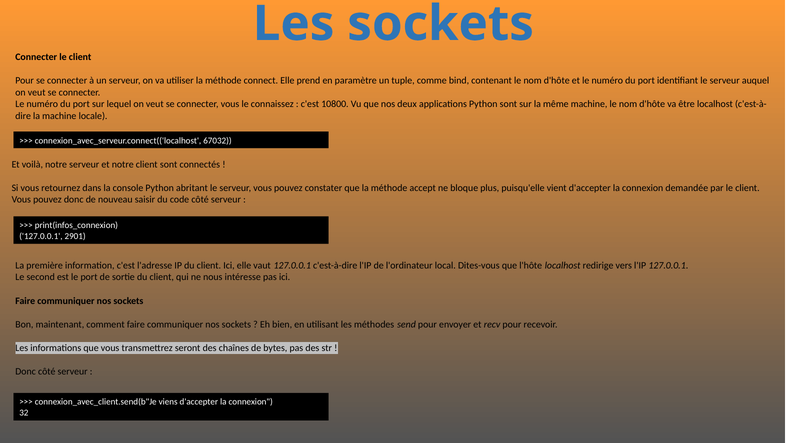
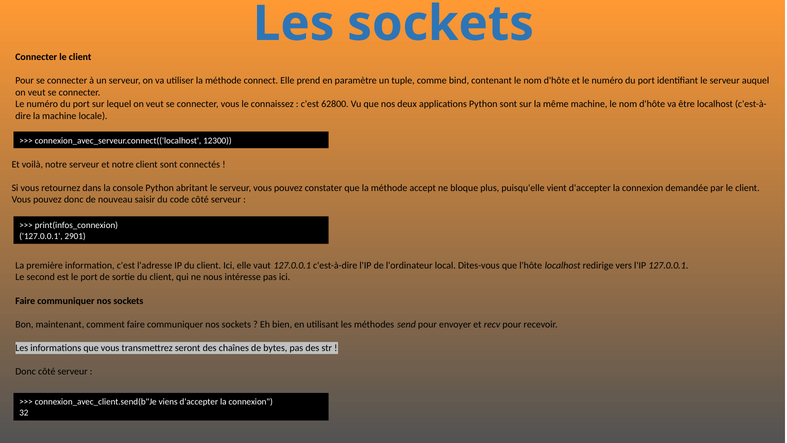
10800: 10800 -> 62800 (335, 104)
67032: 67032 -> 12300 (217, 140)
